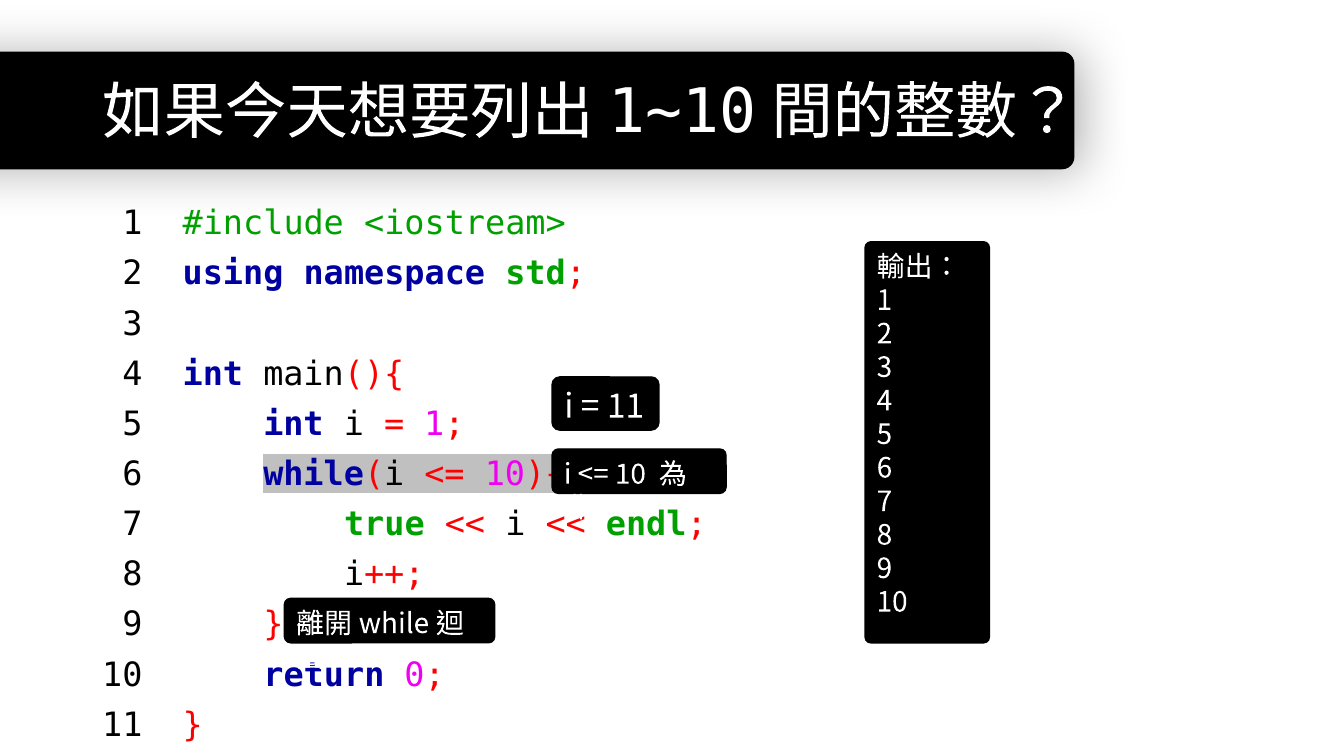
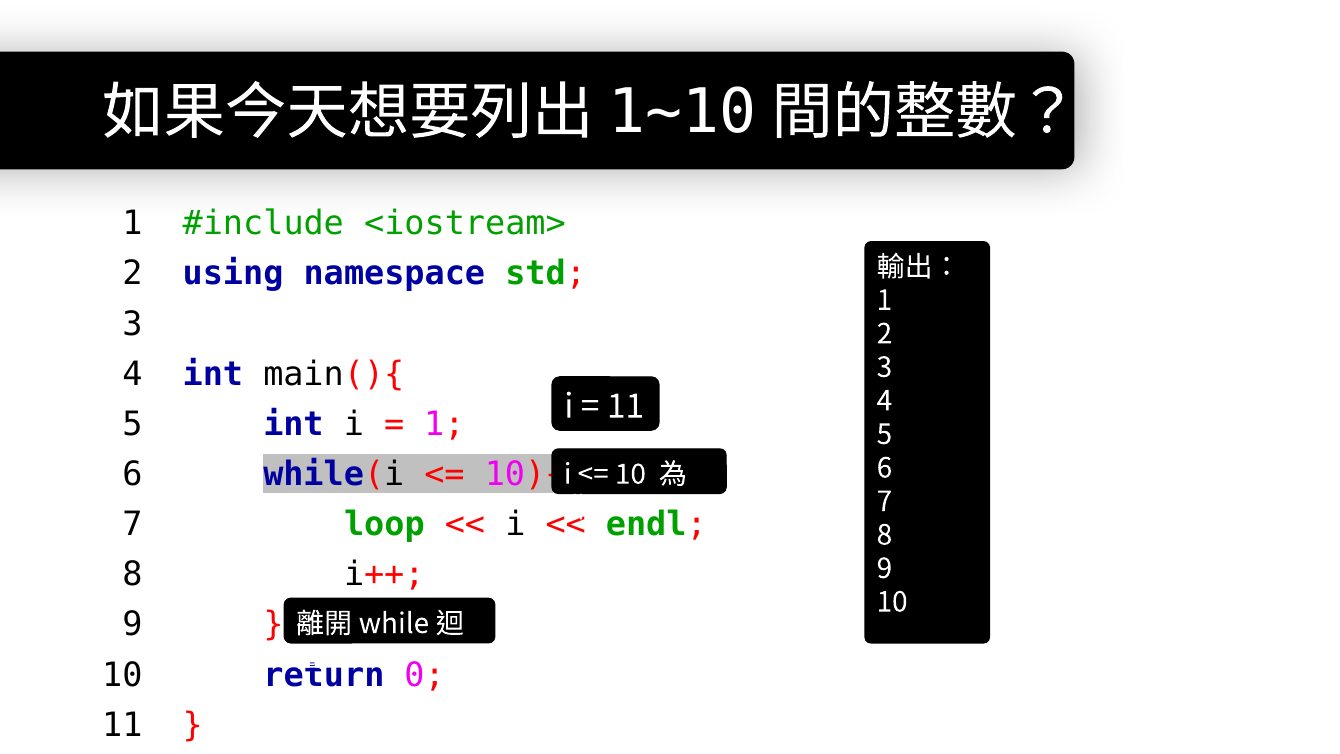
true: true -> loop (384, 524)
